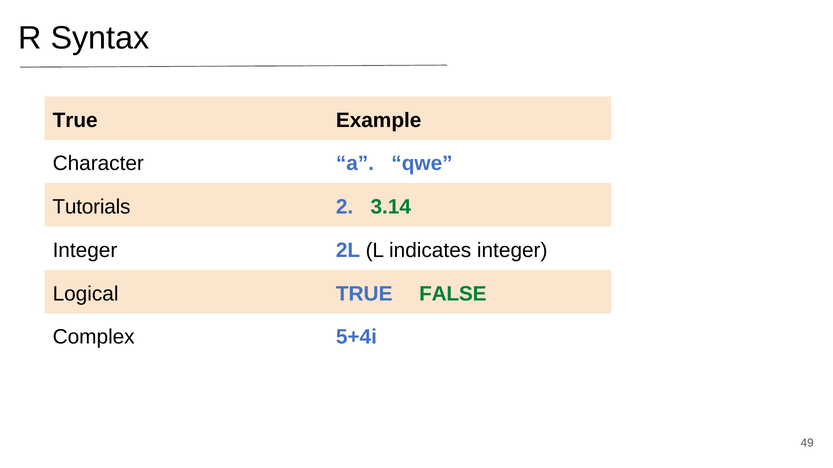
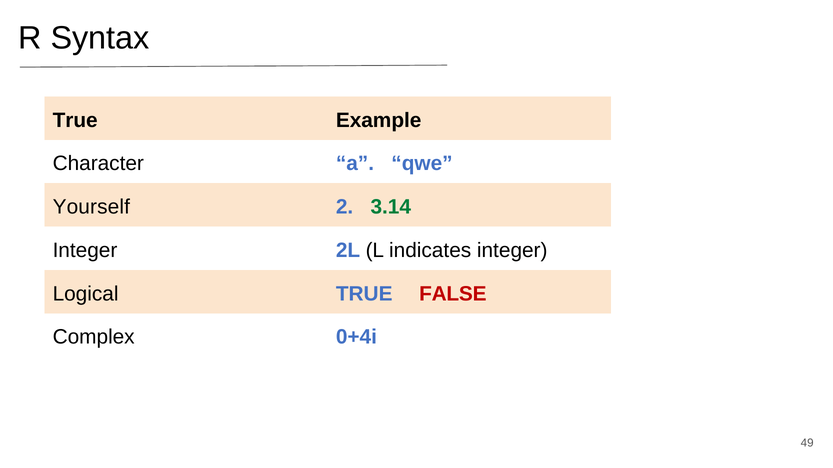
Tutorials: Tutorials -> Yourself (91, 207)
FALSE colour: green -> red (453, 294)
5+4i: 5+4i -> 0+4i (356, 337)
